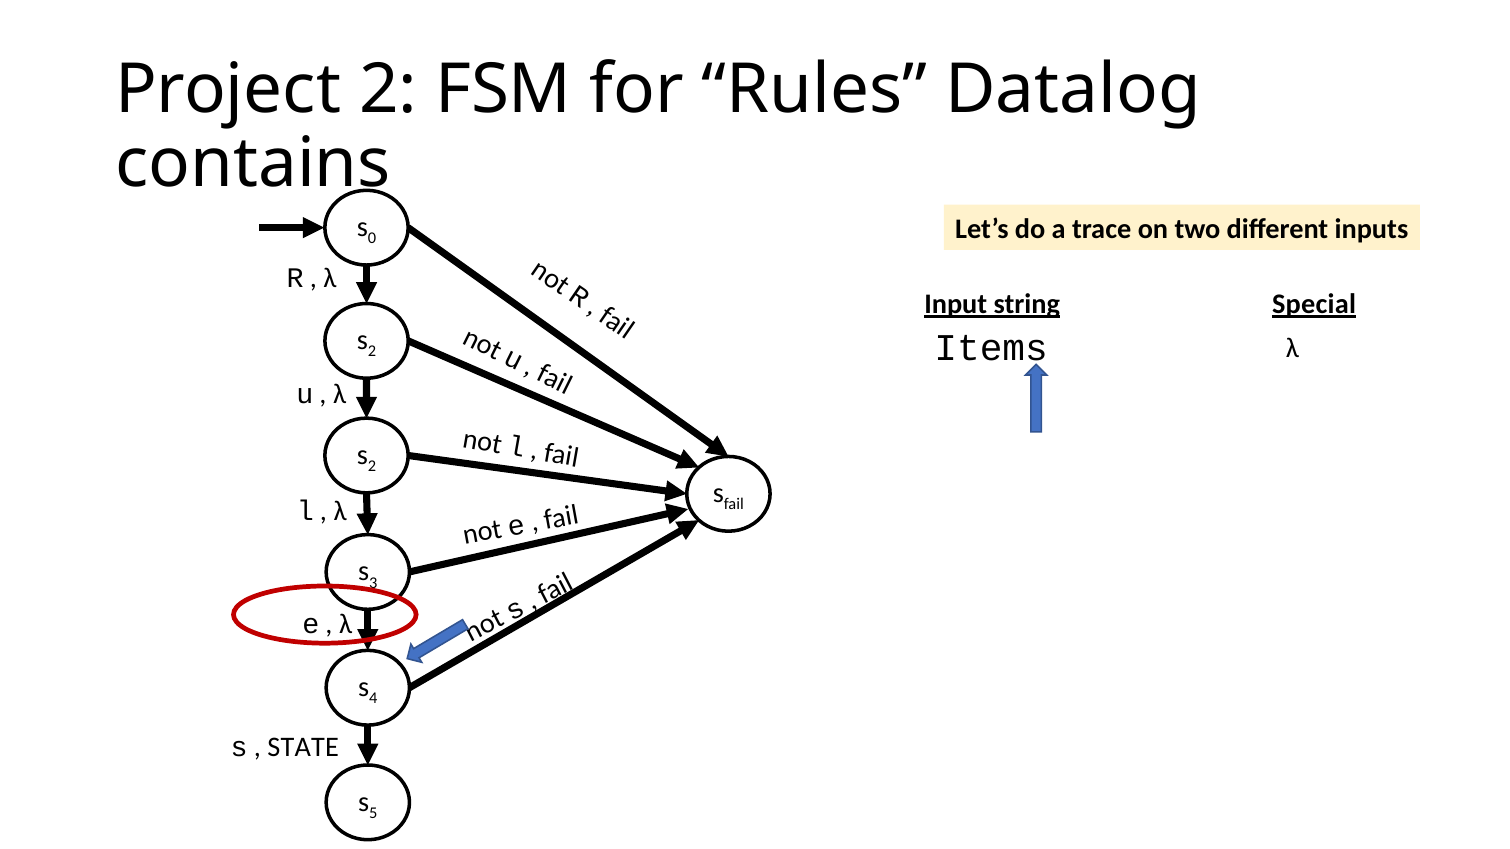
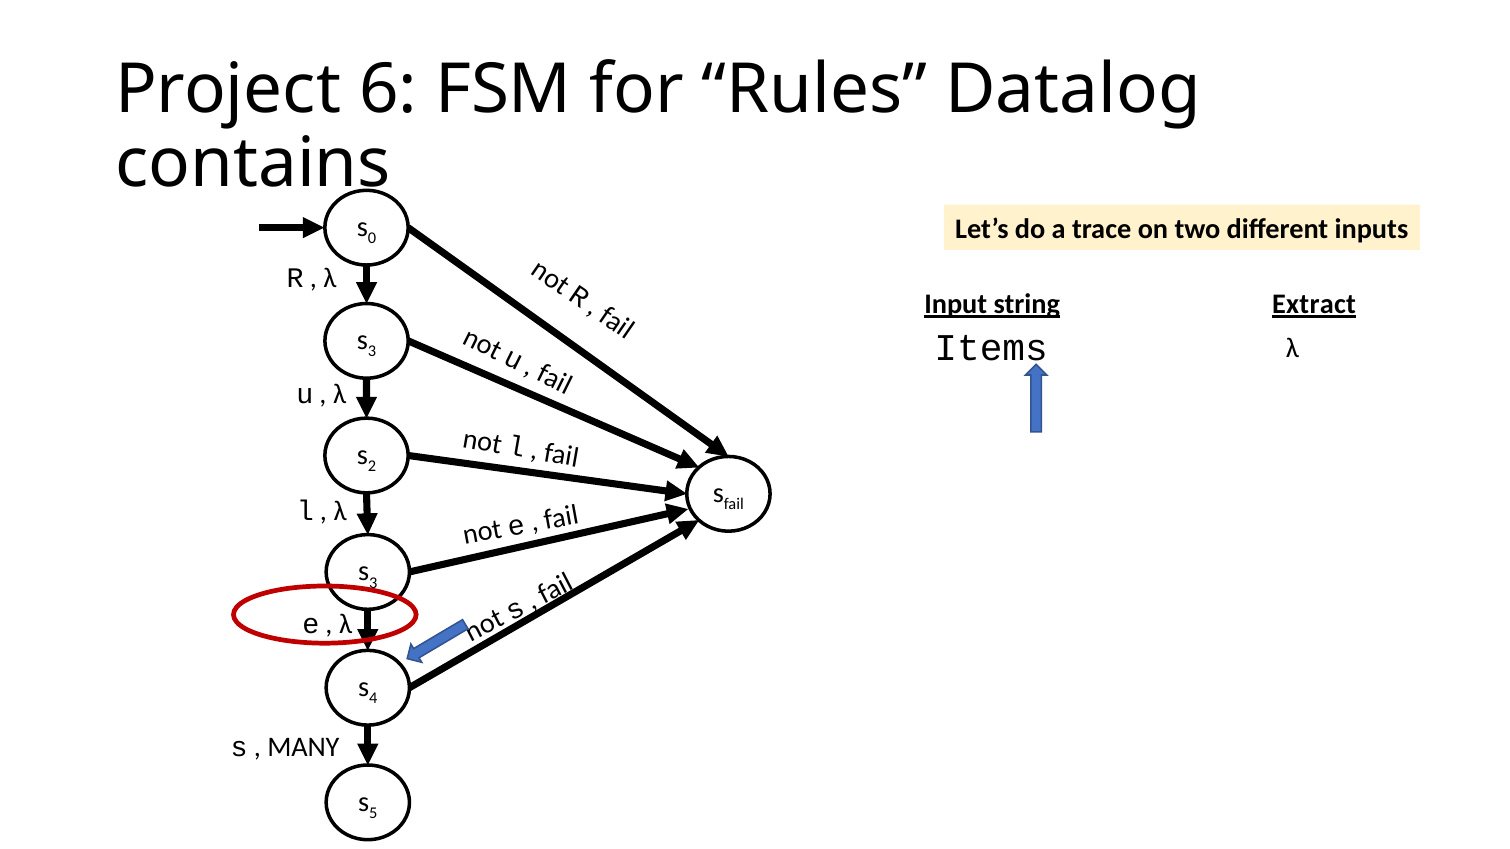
Project 2: 2 -> 6 (388, 89)
Special: Special -> Extract (1314, 305)
2: 2 -> 3 (372, 352)
STATE: STATE -> MANY (303, 747)
